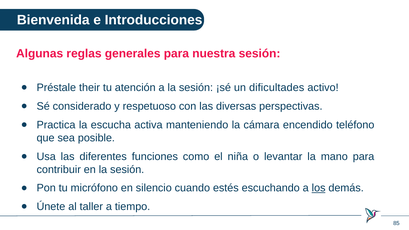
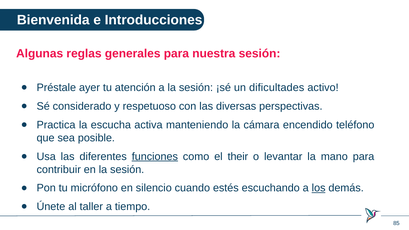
their: their -> ayer (90, 88)
funciones underline: none -> present (155, 157)
niña: niña -> their (238, 157)
